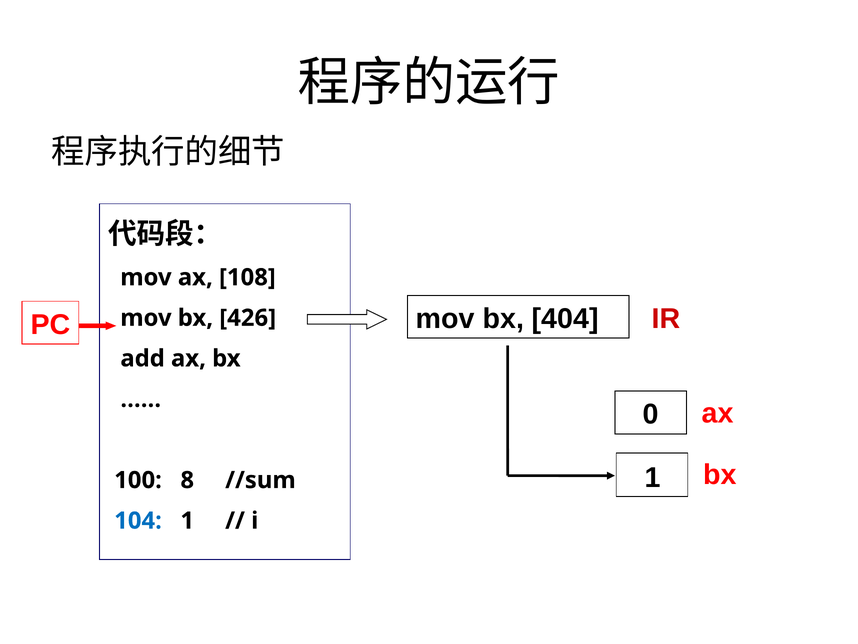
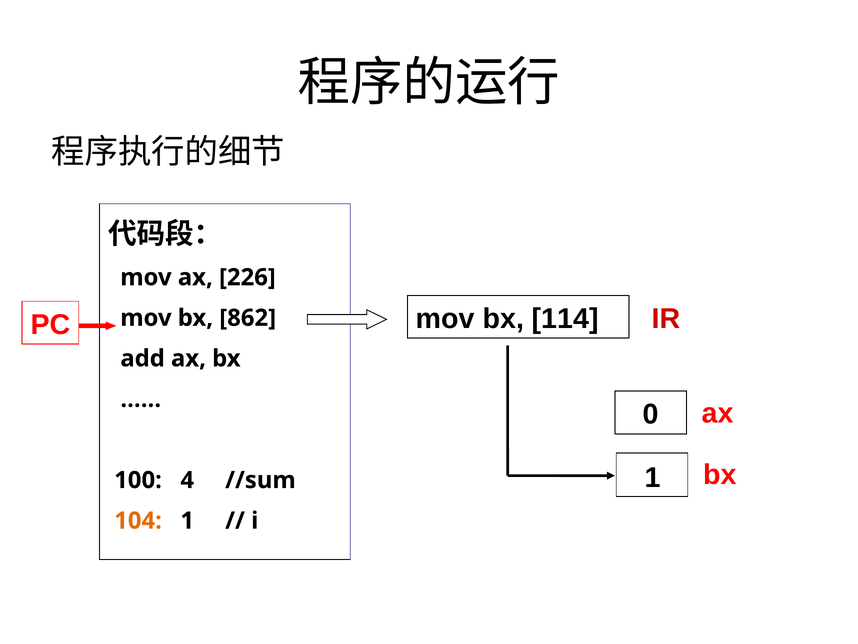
108: 108 -> 226 (247, 277)
404: 404 -> 114 (565, 319)
426: 426 -> 862 (248, 318)
8: 8 -> 4 (187, 480)
104 colour: blue -> orange (138, 520)
